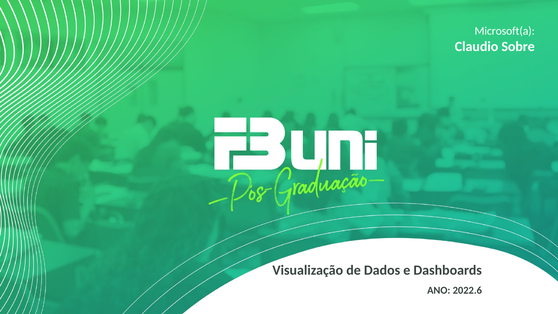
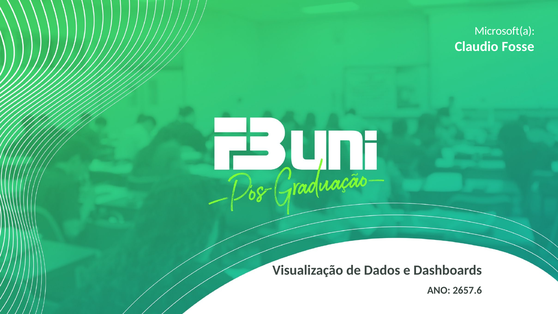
Sobre: Sobre -> Fosse (518, 46)
2022.6: 2022.6 -> 2657.6 (467, 290)
